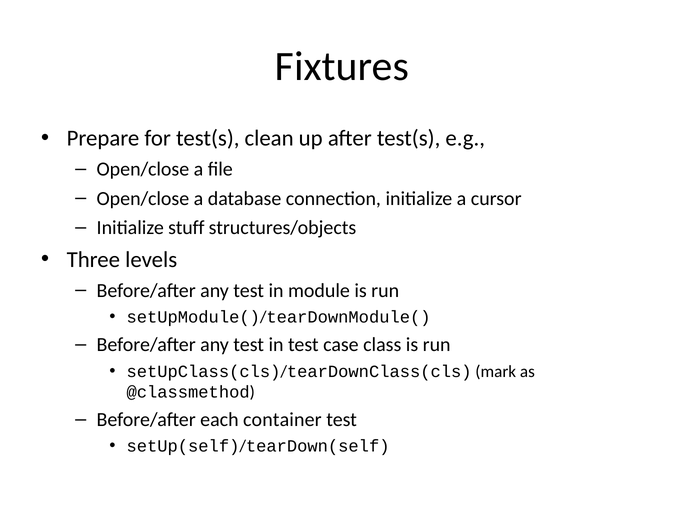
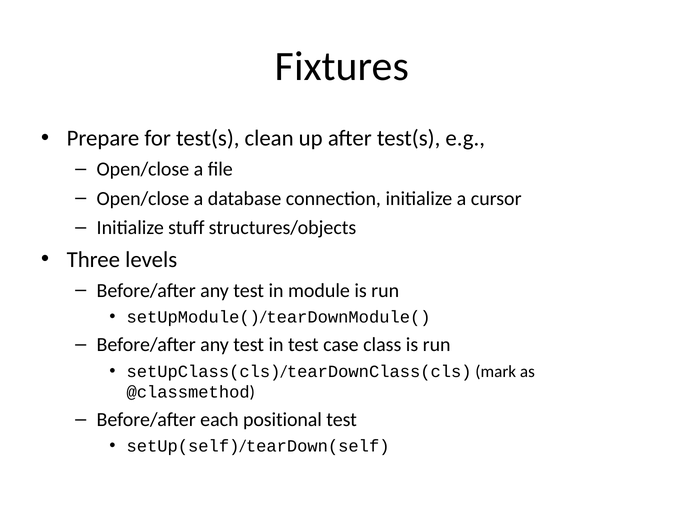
container: container -> positional (282, 420)
